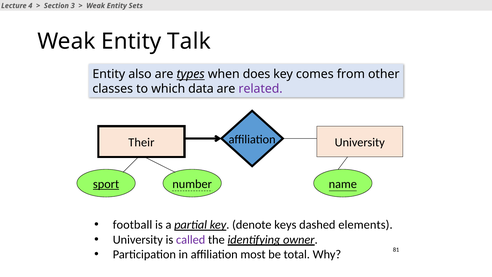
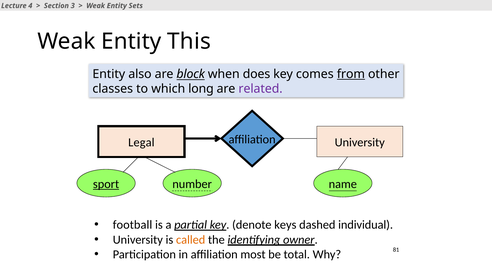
Talk: Talk -> This (189, 41)
types: types -> block (191, 74)
from underline: none -> present (351, 74)
data: data -> long (201, 89)
Their: Their -> Legal (141, 142)
elements: elements -> individual (366, 225)
called colour: purple -> orange (191, 239)
